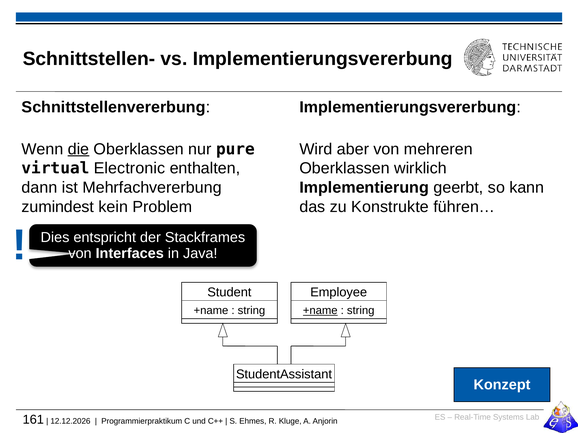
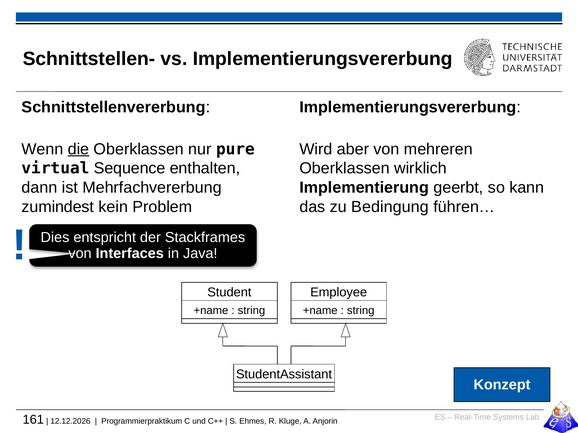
Electronic: Electronic -> Sequence (130, 169)
Konstrukte: Konstrukte -> Bedingung (390, 207)
+name underline: present -> none (320, 311)
